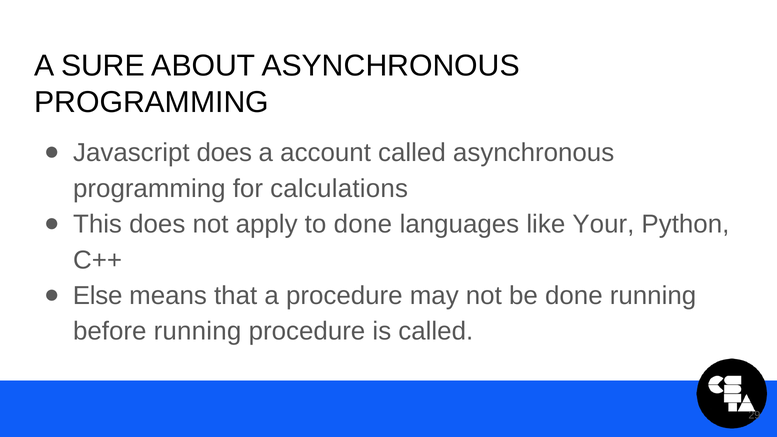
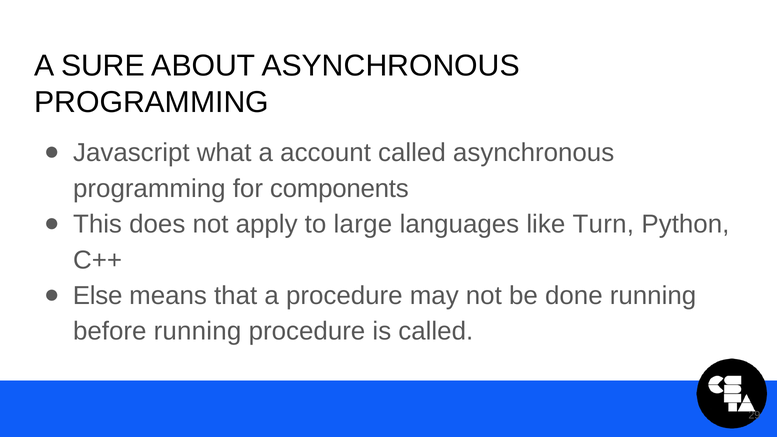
Javascript does: does -> what (224, 153)
calculations: calculations -> components (339, 189)
to done: done -> large (363, 224)
Your: Your -> Turn (603, 224)
